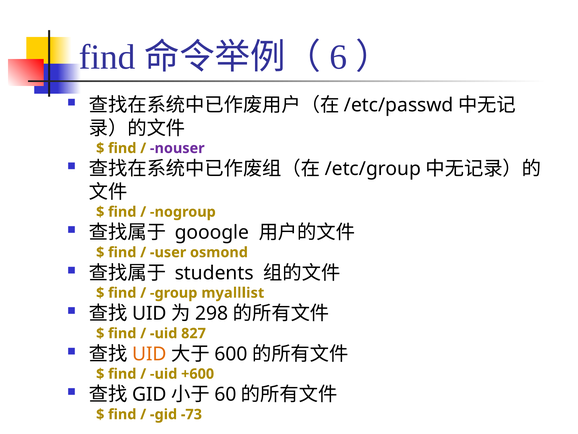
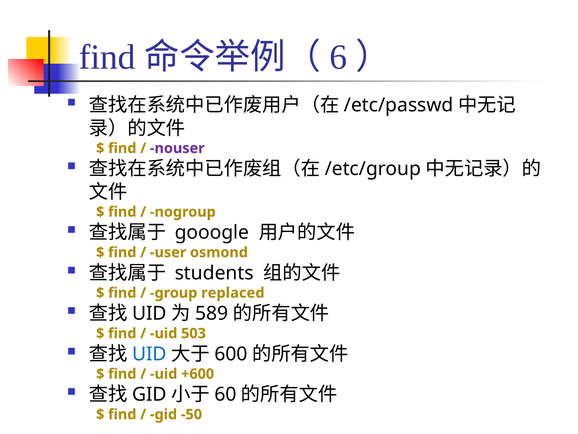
myalllist: myalllist -> replaced (233, 293)
298: 298 -> 589 (212, 313)
827: 827 -> 503 (194, 333)
UID colour: orange -> blue (149, 354)
-73: -73 -> -50 (191, 414)
